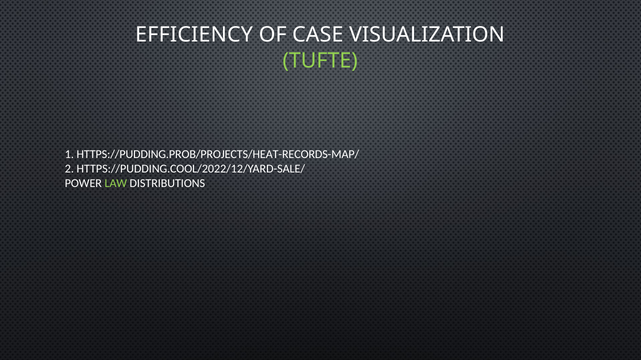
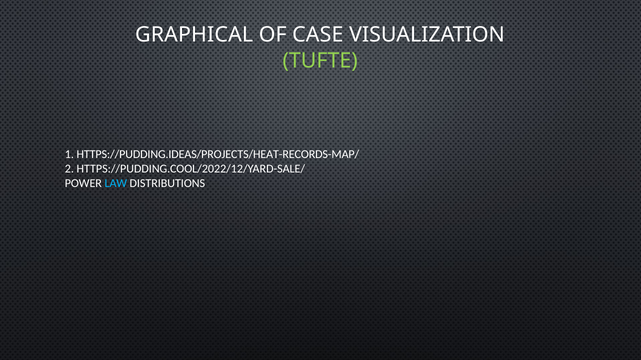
EFFICIENCY: EFFICIENCY -> GRAPHICAL (194, 35)
HTTPS://PUDDING.PROB/PROJECTS/HEAT-RECORDS-MAP/: HTTPS://PUDDING.PROB/PROJECTS/HEAT-RECORDS-MAP/ -> HTTPS://PUDDING.IDEAS/PROJECTS/HEAT-RECORDS-MAP/ (218, 155)
LAW colour: light green -> light blue (116, 183)
